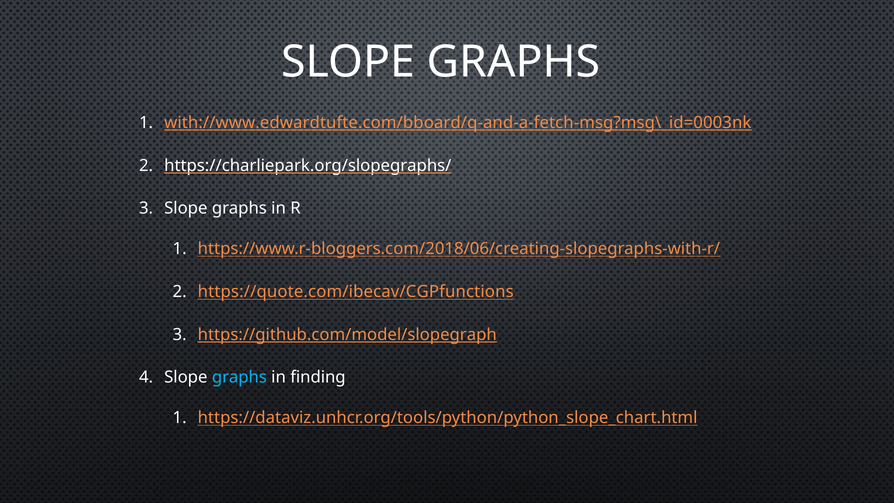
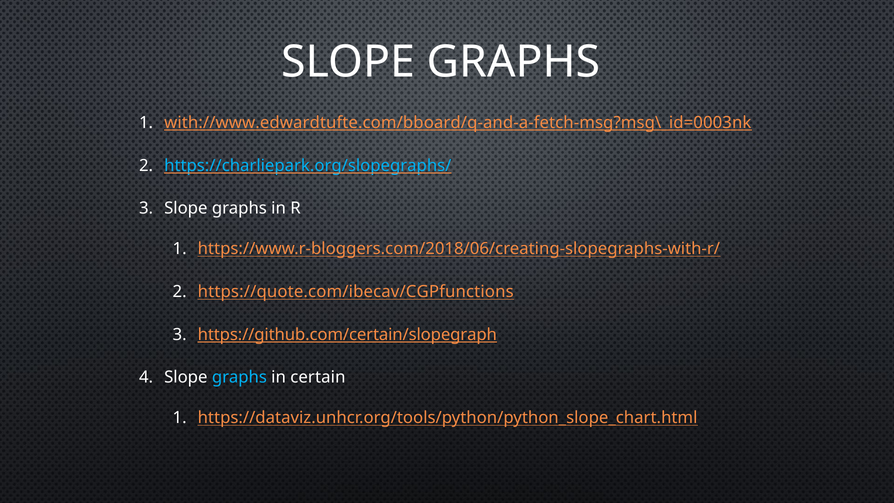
https://charliepark.org/slopegraphs/ colour: white -> light blue (308, 165)
https://github.com/model/slopegraph: https://github.com/model/slopegraph -> https://github.com/certain/slopegraph (347, 334)
finding: finding -> certain (318, 377)
